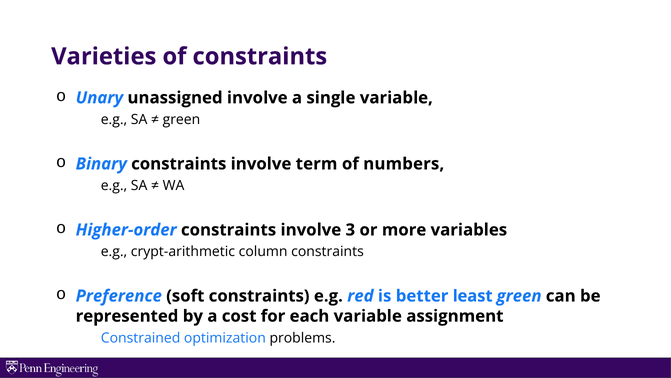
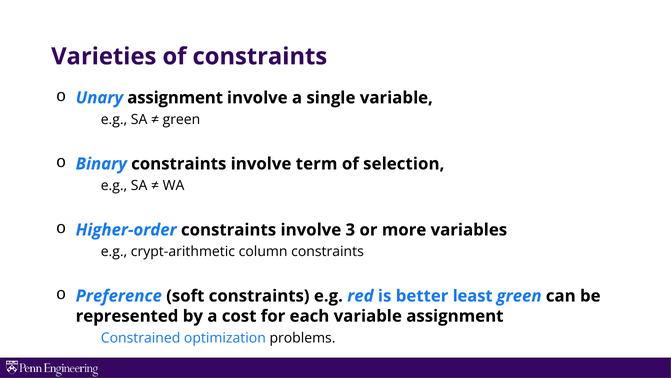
Unary unassigned: unassigned -> assignment (175, 98)
numbers: numbers -> selection (404, 164)
